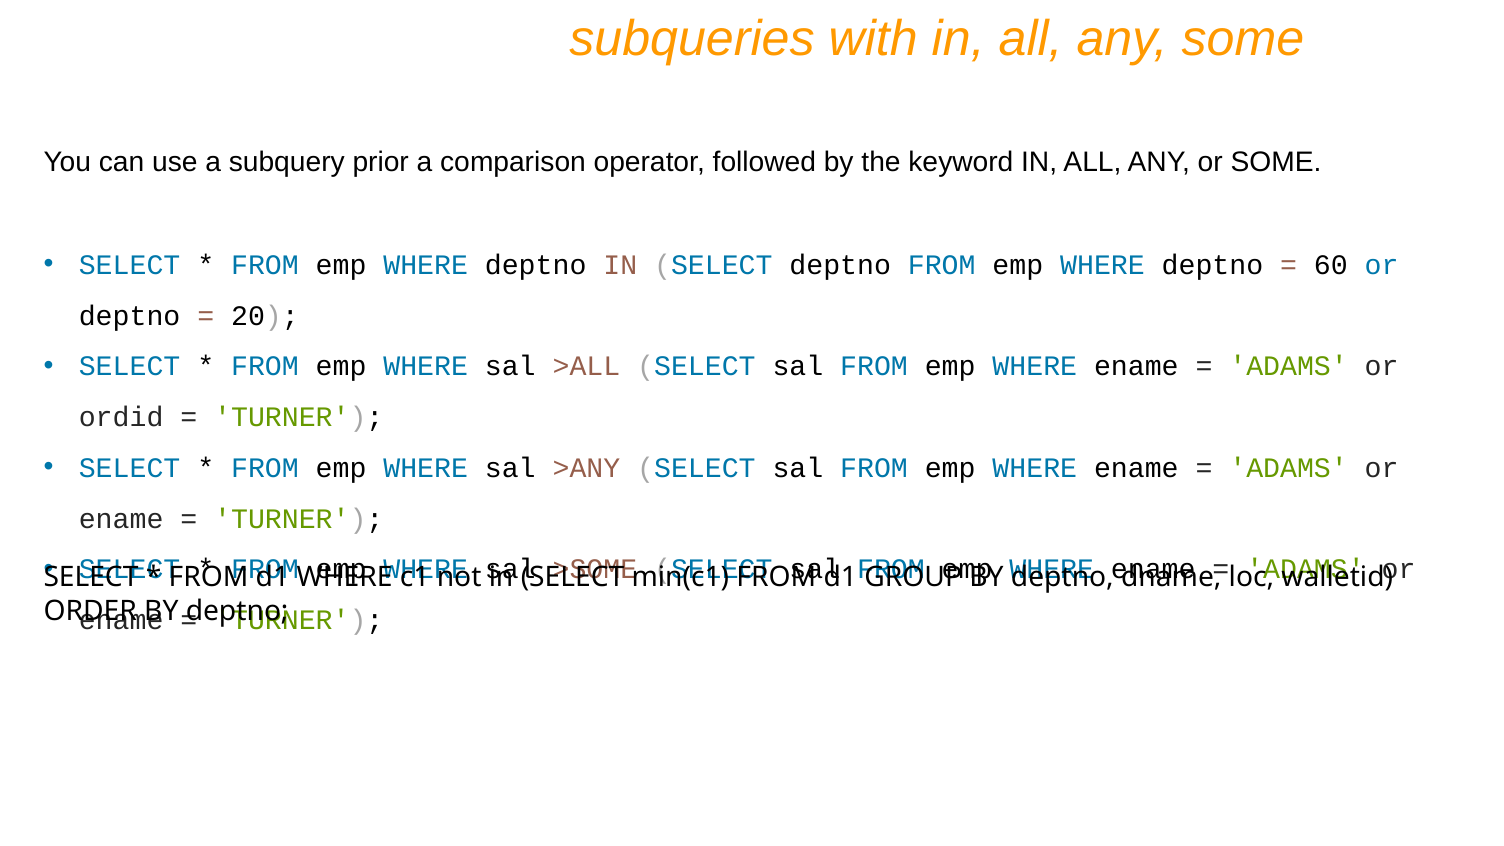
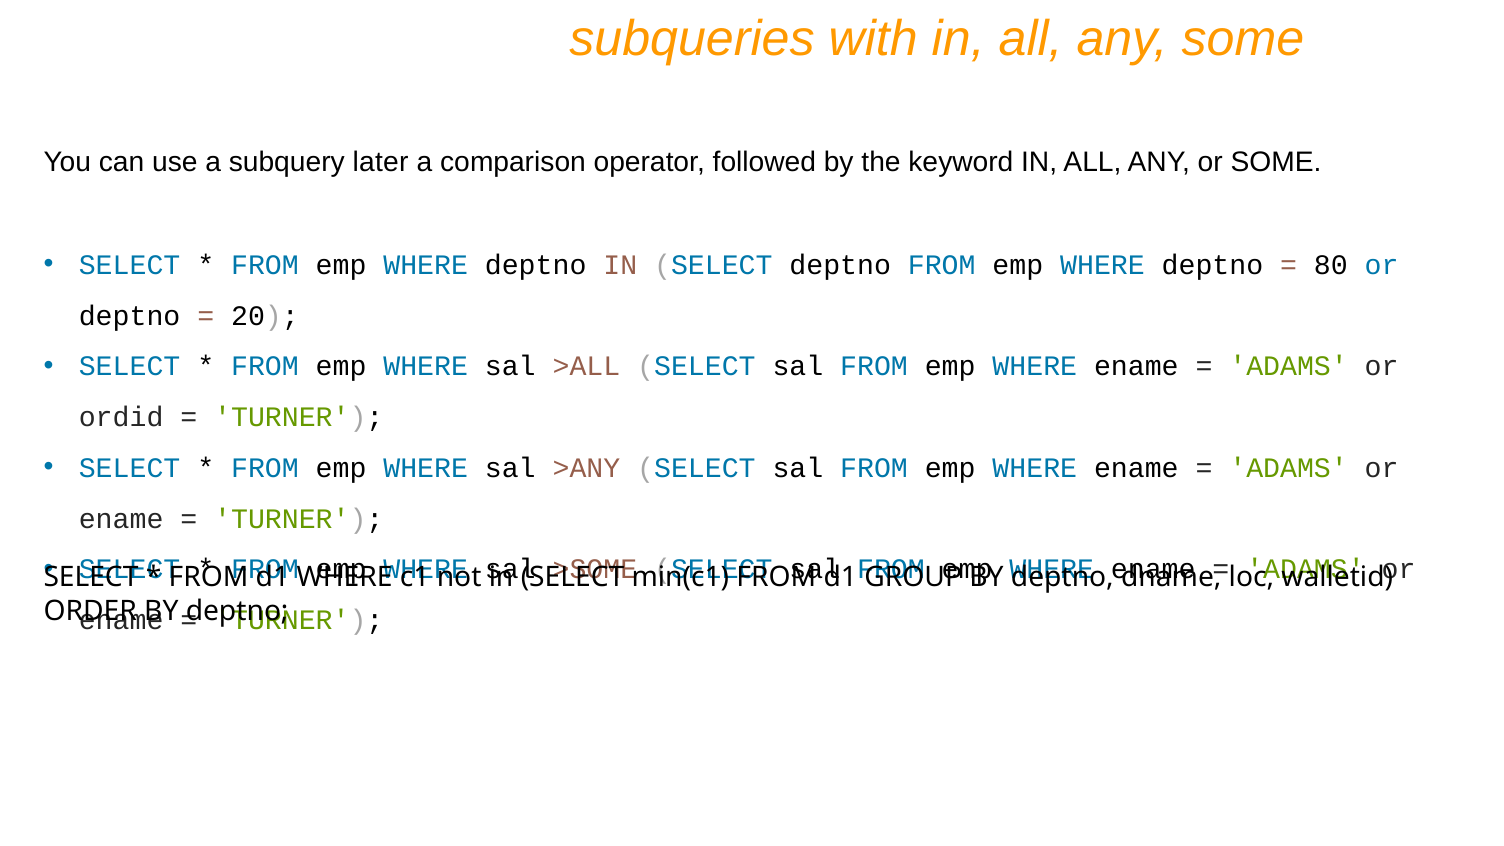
prior: prior -> later (381, 162)
60: 60 -> 80 (1331, 265)
